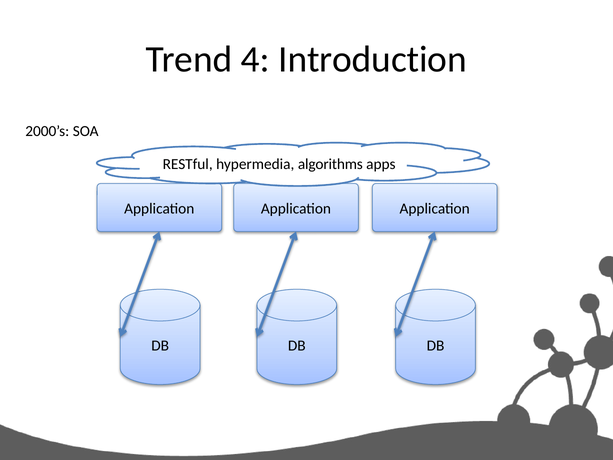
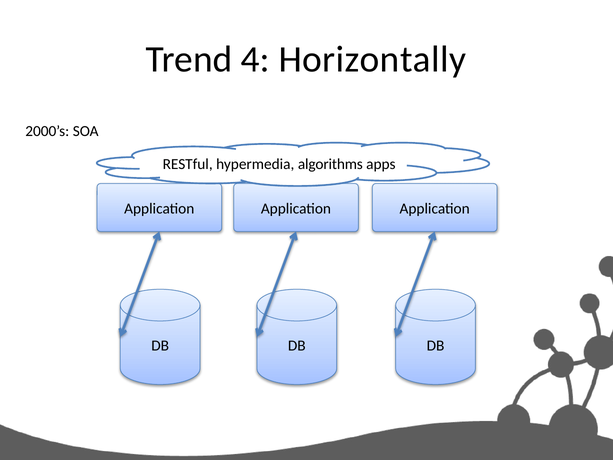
Introduction: Introduction -> Horizontally (372, 59)
